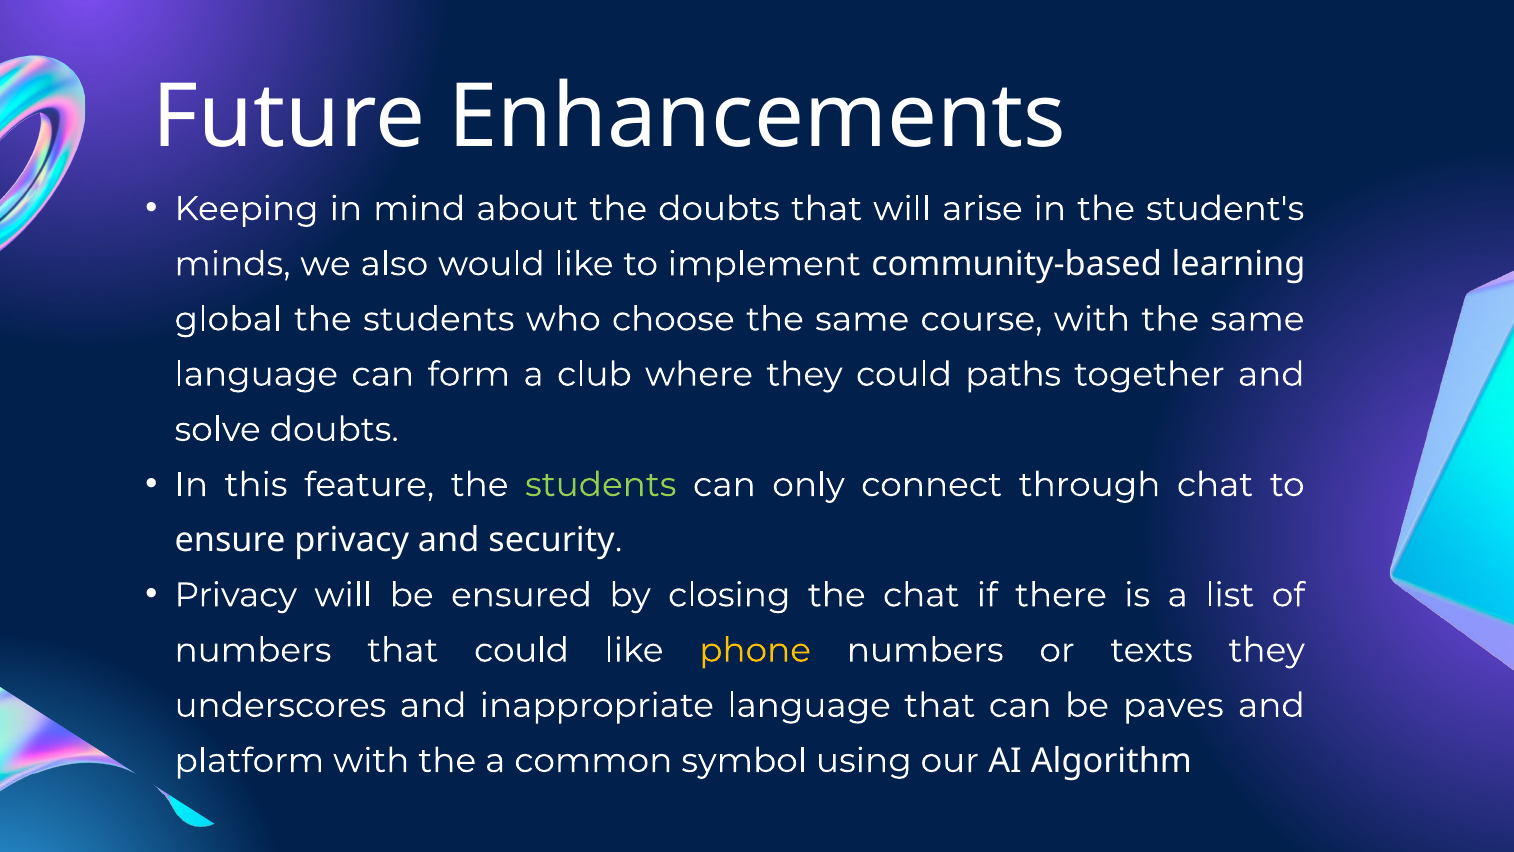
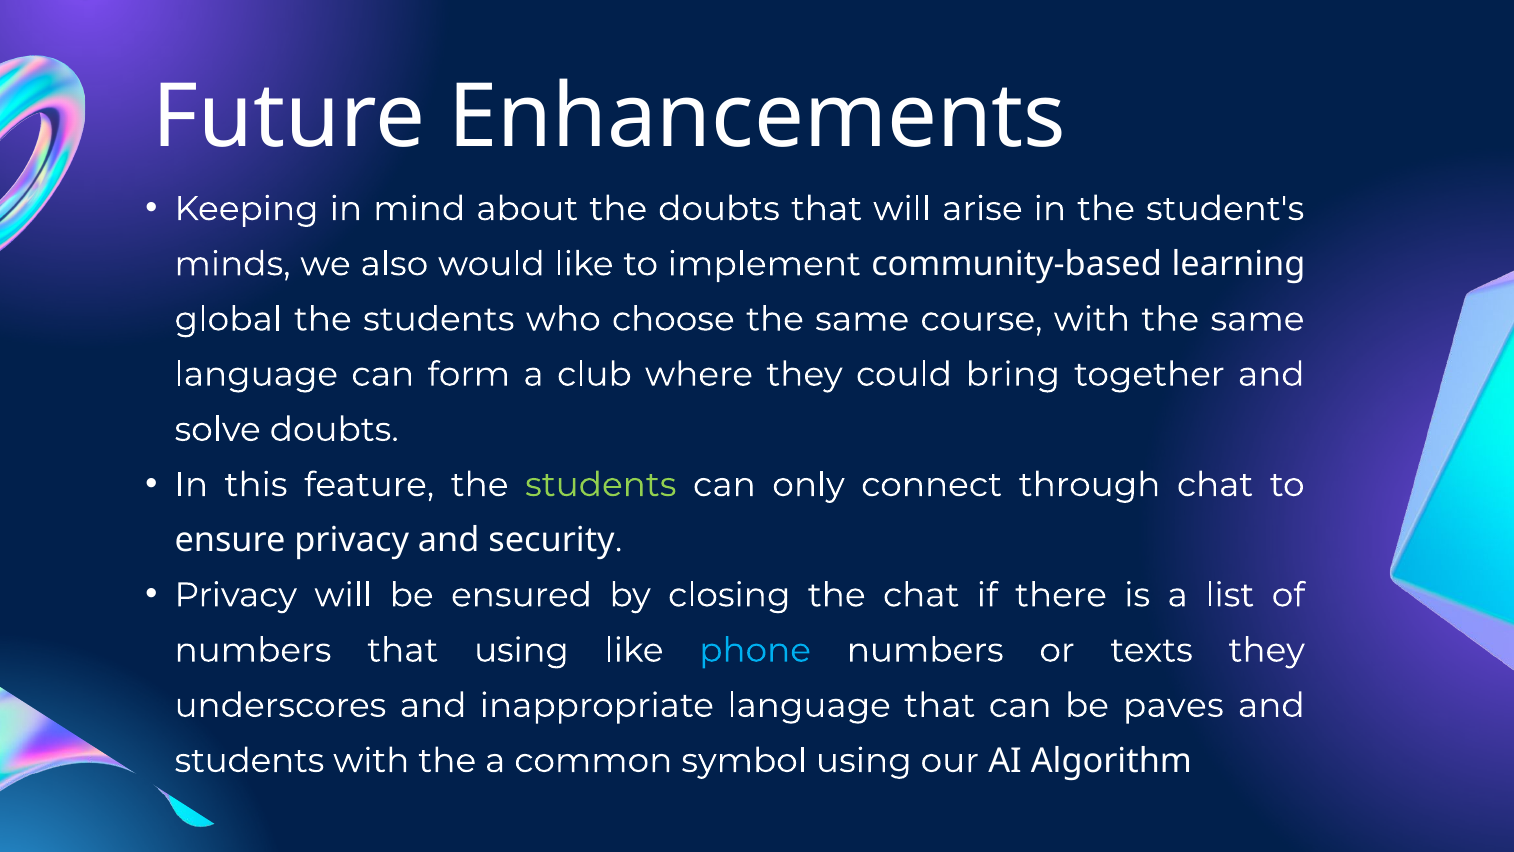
paths: paths -> bring (1013, 374)
that could: could -> using (521, 650)
phone colour: yellow -> light blue (755, 650)
platform: platform -> students (249, 760)
